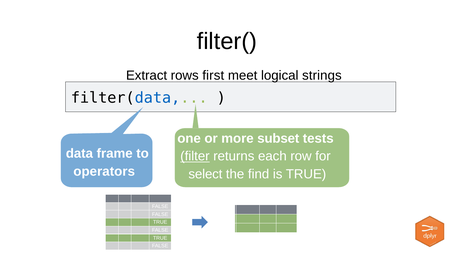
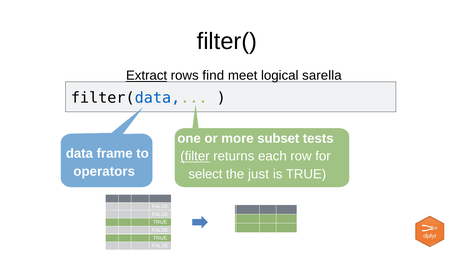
Extract underline: none -> present (147, 76)
first: first -> find (213, 76)
strings: strings -> sarella (322, 76)
find: find -> just (259, 174)
